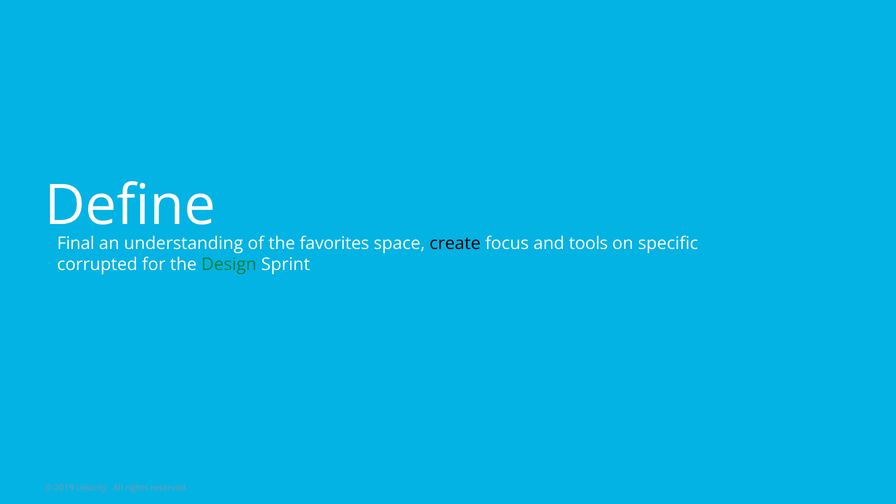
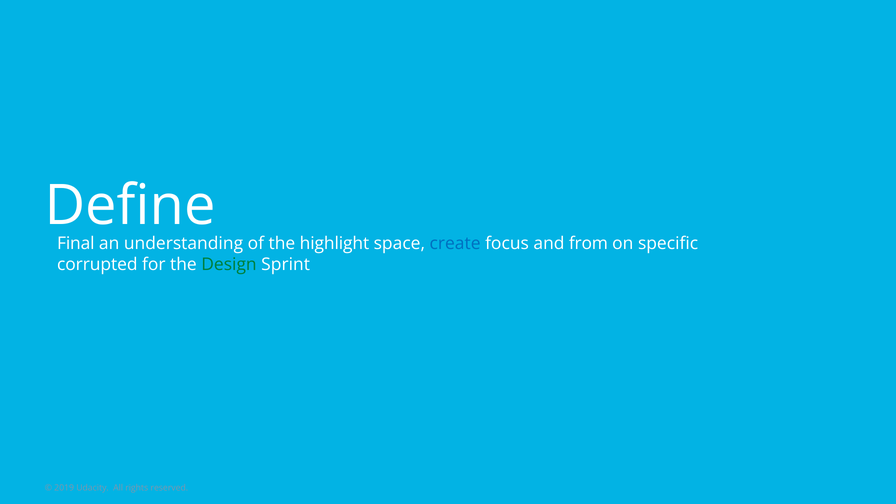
favorites: favorites -> highlight (334, 244)
create colour: black -> blue (455, 244)
tools: tools -> from (588, 244)
